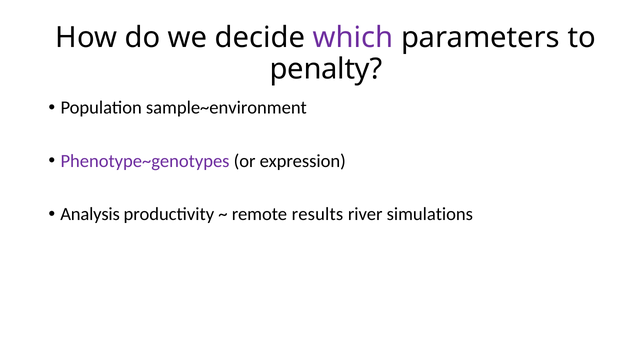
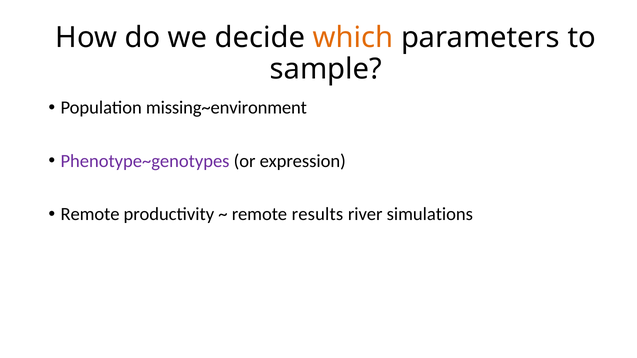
which colour: purple -> orange (353, 38)
penalty: penalty -> sample (326, 69)
sample~environment: sample~environment -> missing~environment (226, 108)
Analysis: Analysis -> Remote (90, 215)
